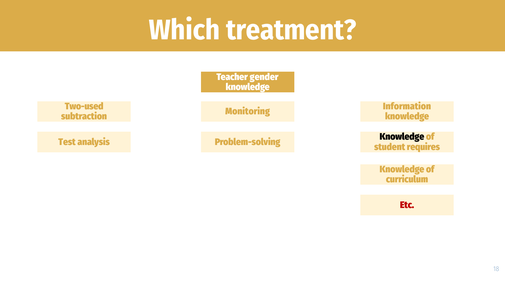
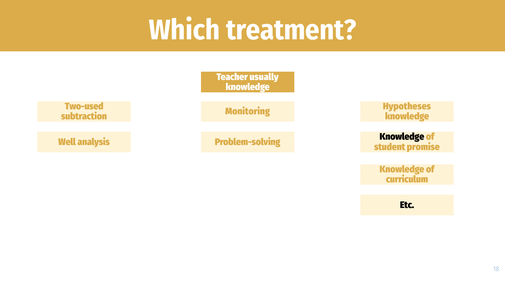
gender: gender -> usually (264, 77)
Information: Information -> Hypotheses (407, 106)
Test: Test -> Well (67, 142)
requires: requires -> promise (423, 147)
Etc colour: red -> black (407, 205)
